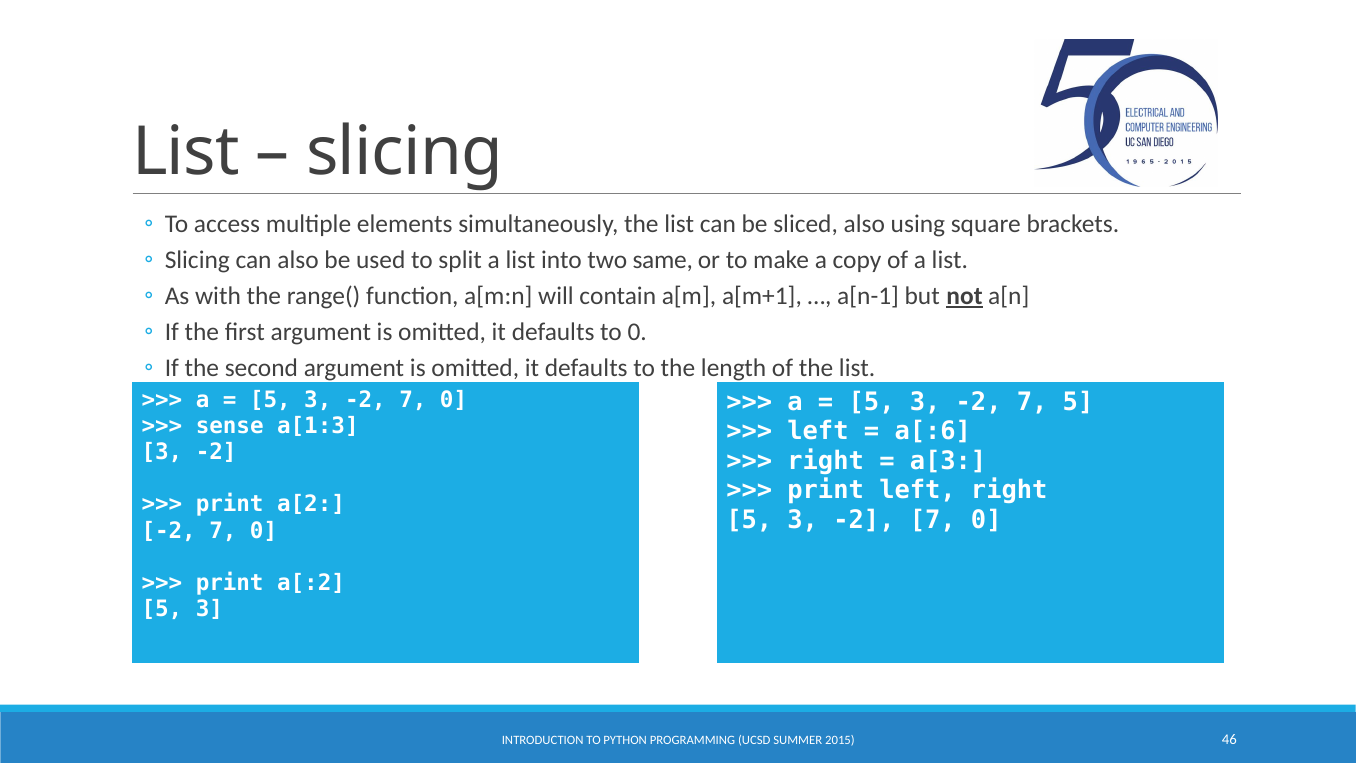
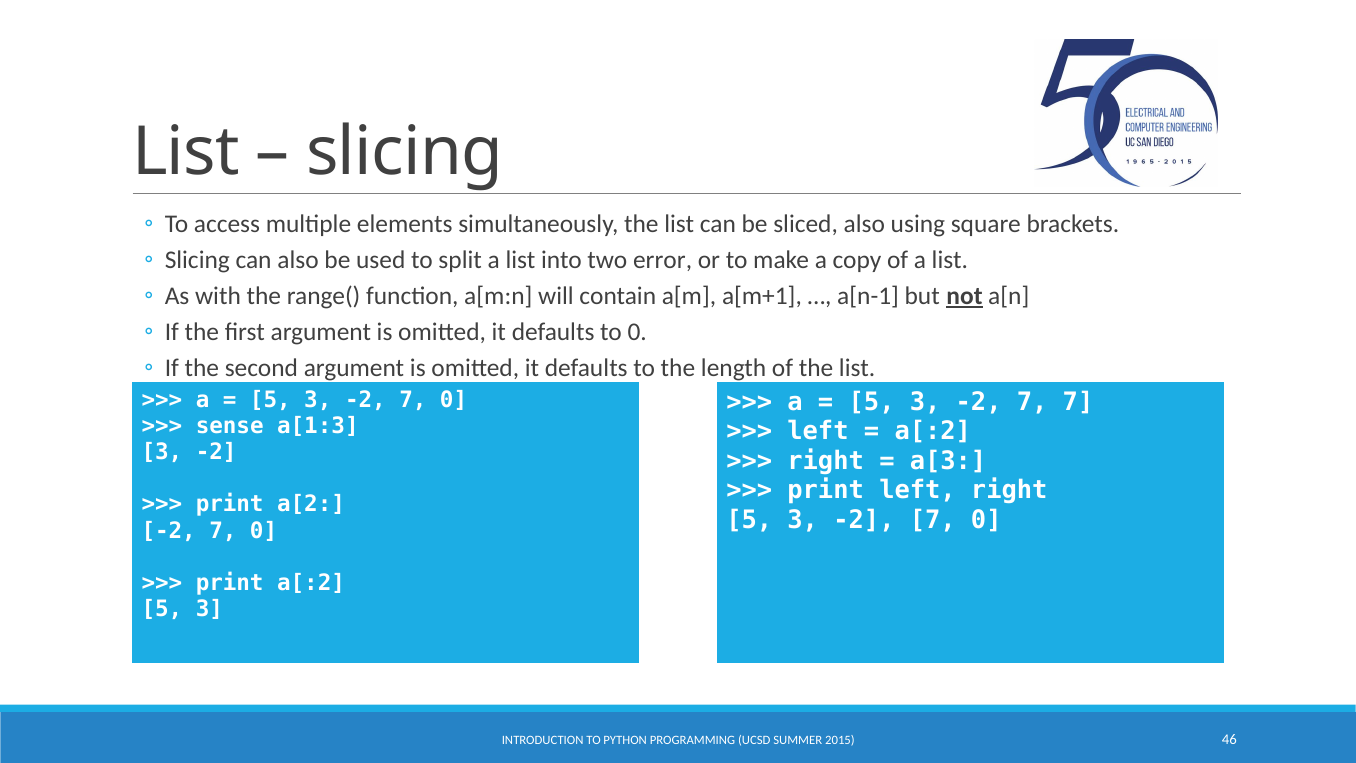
same: same -> error (663, 260)
7 5: 5 -> 7 (1078, 402)
a[:6: a[:6 -> a[:2 (933, 431)
